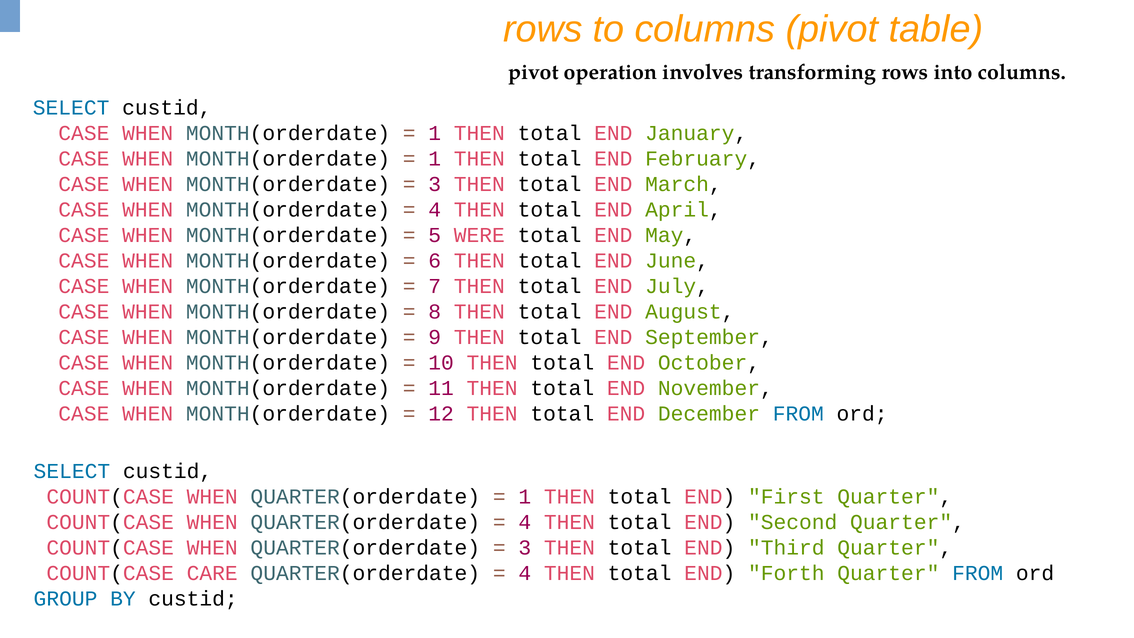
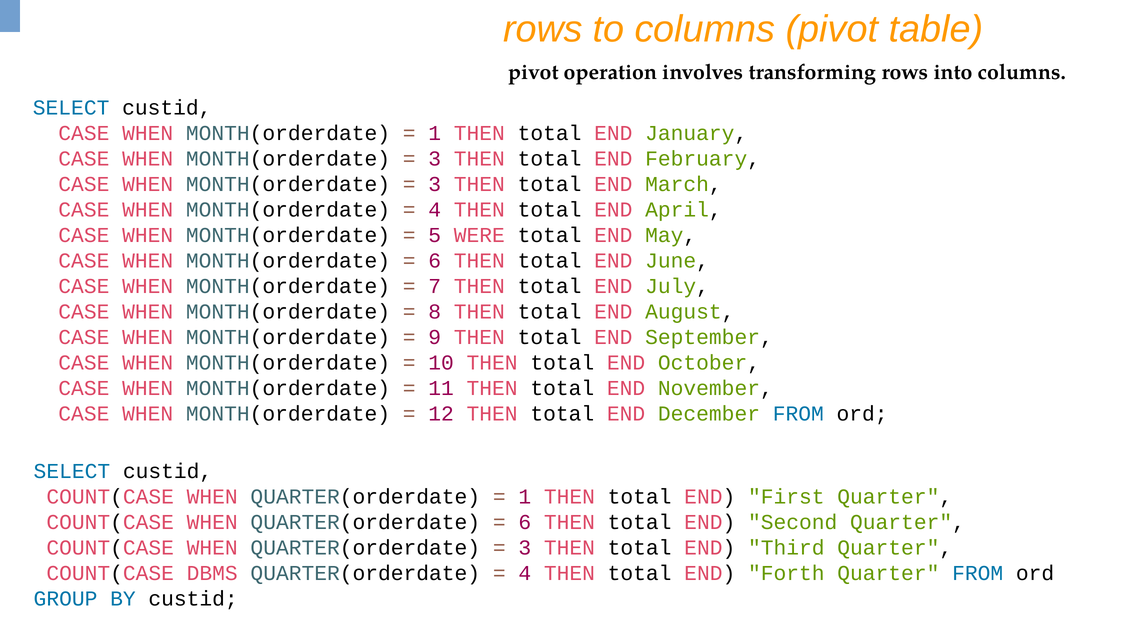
1: 1 -> 3 (435, 159)
4: 4 -> 6 (525, 522)
CARE: CARE -> DBMS (212, 573)
